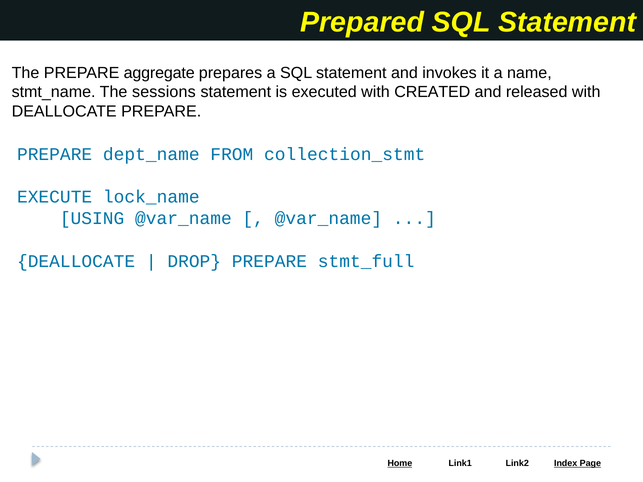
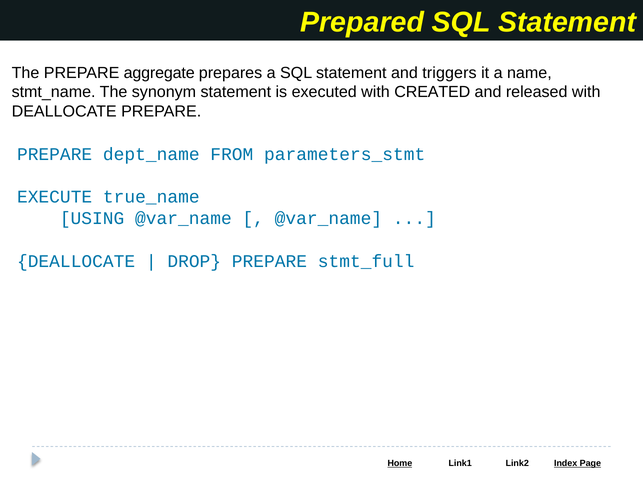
invokes: invokes -> triggers (449, 73)
sessions: sessions -> synonym (164, 92)
collection_stmt: collection_stmt -> parameters_stmt (345, 154)
lock_name: lock_name -> true_name (151, 197)
